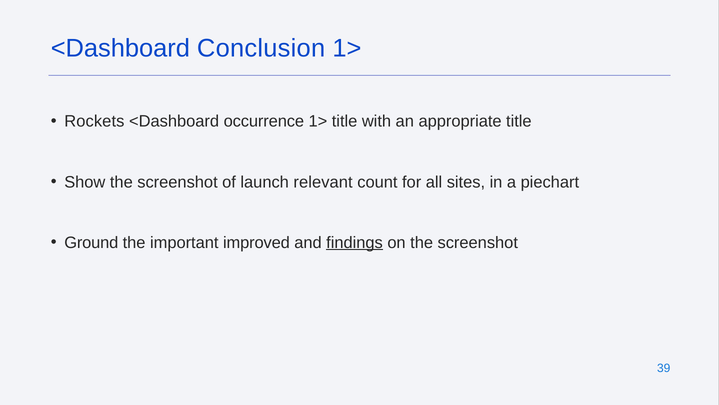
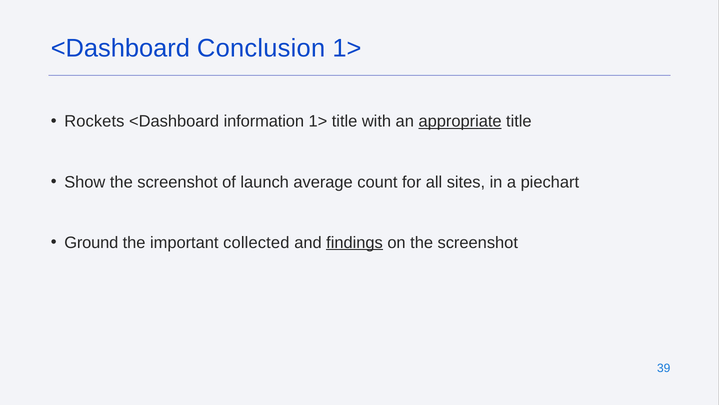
occurrence: occurrence -> information (264, 121)
appropriate underline: none -> present (460, 121)
relevant: relevant -> average (323, 182)
improved: improved -> collected (256, 242)
